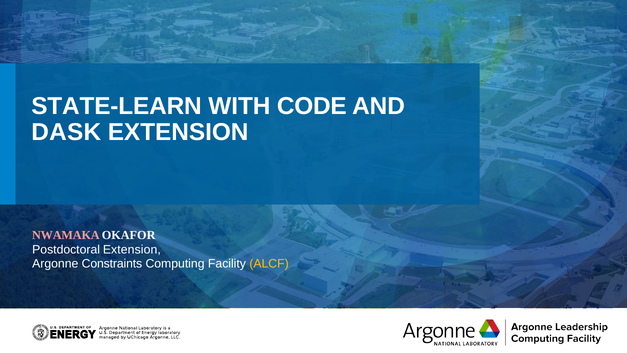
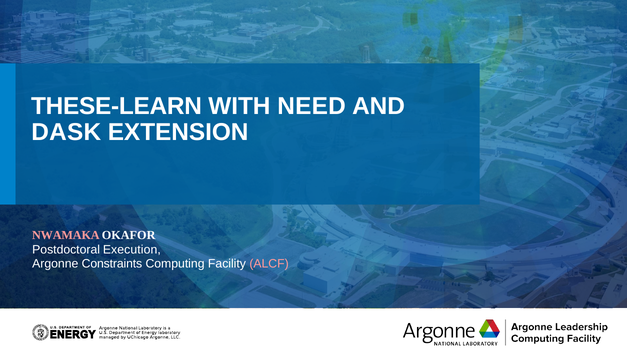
STATE-LEARN: STATE-LEARN -> THESE-LEARN (117, 106)
CODE: CODE -> NEED (312, 106)
Postdoctoral Extension: Extension -> Execution (132, 249)
ALCF colour: yellow -> pink (269, 263)
